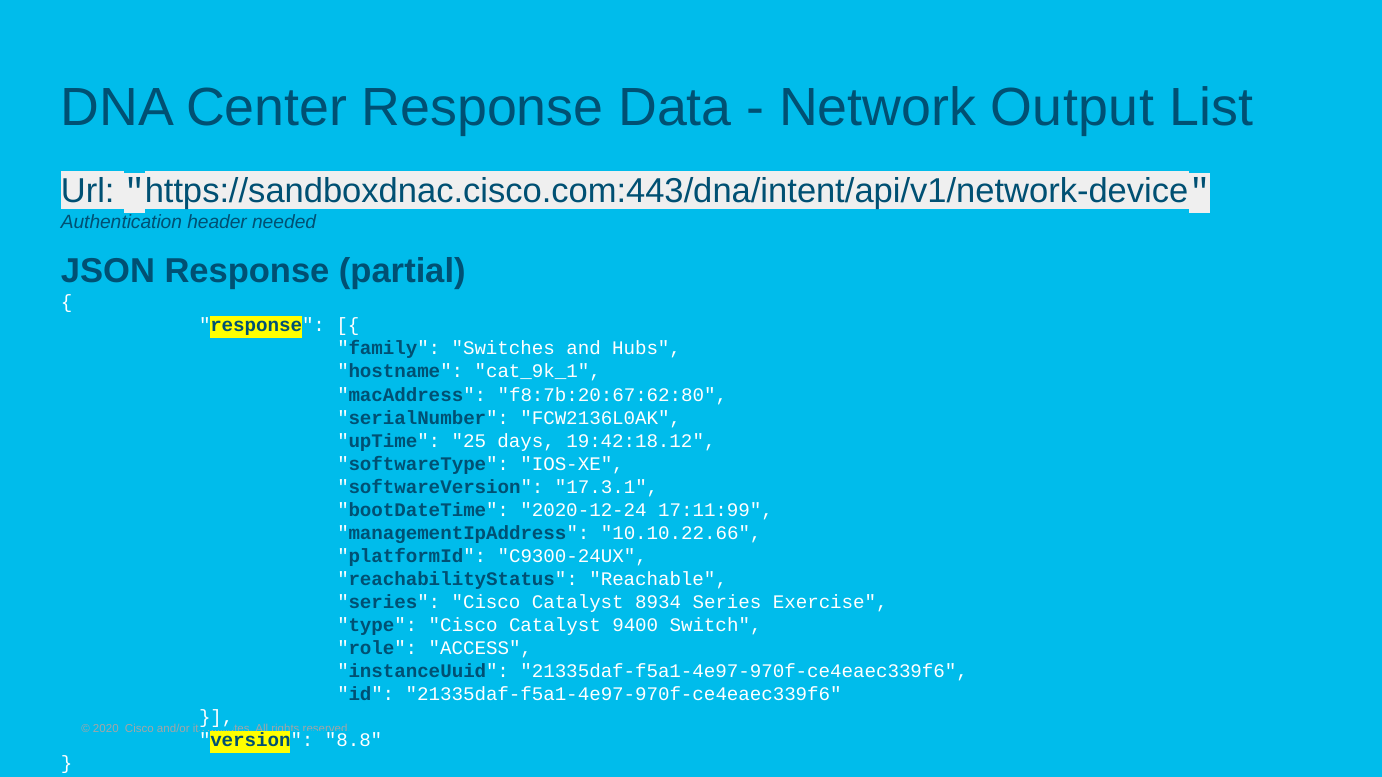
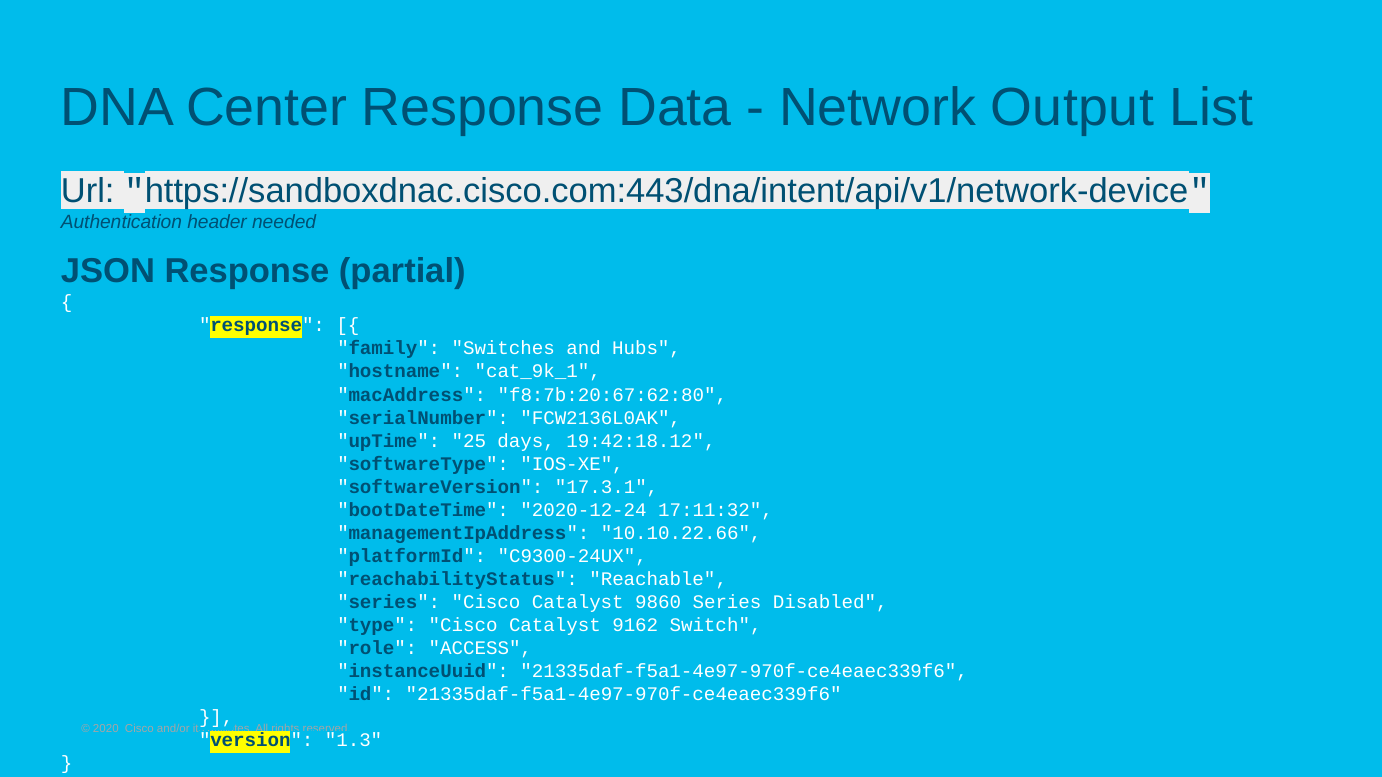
17:11:99: 17:11:99 -> 17:11:32 (716, 510)
8934: 8934 -> 9860 (658, 603)
Exercise: Exercise -> Disabled (830, 603)
9400: 9400 -> 9162 (635, 626)
8.8: 8.8 -> 1.3 (354, 741)
